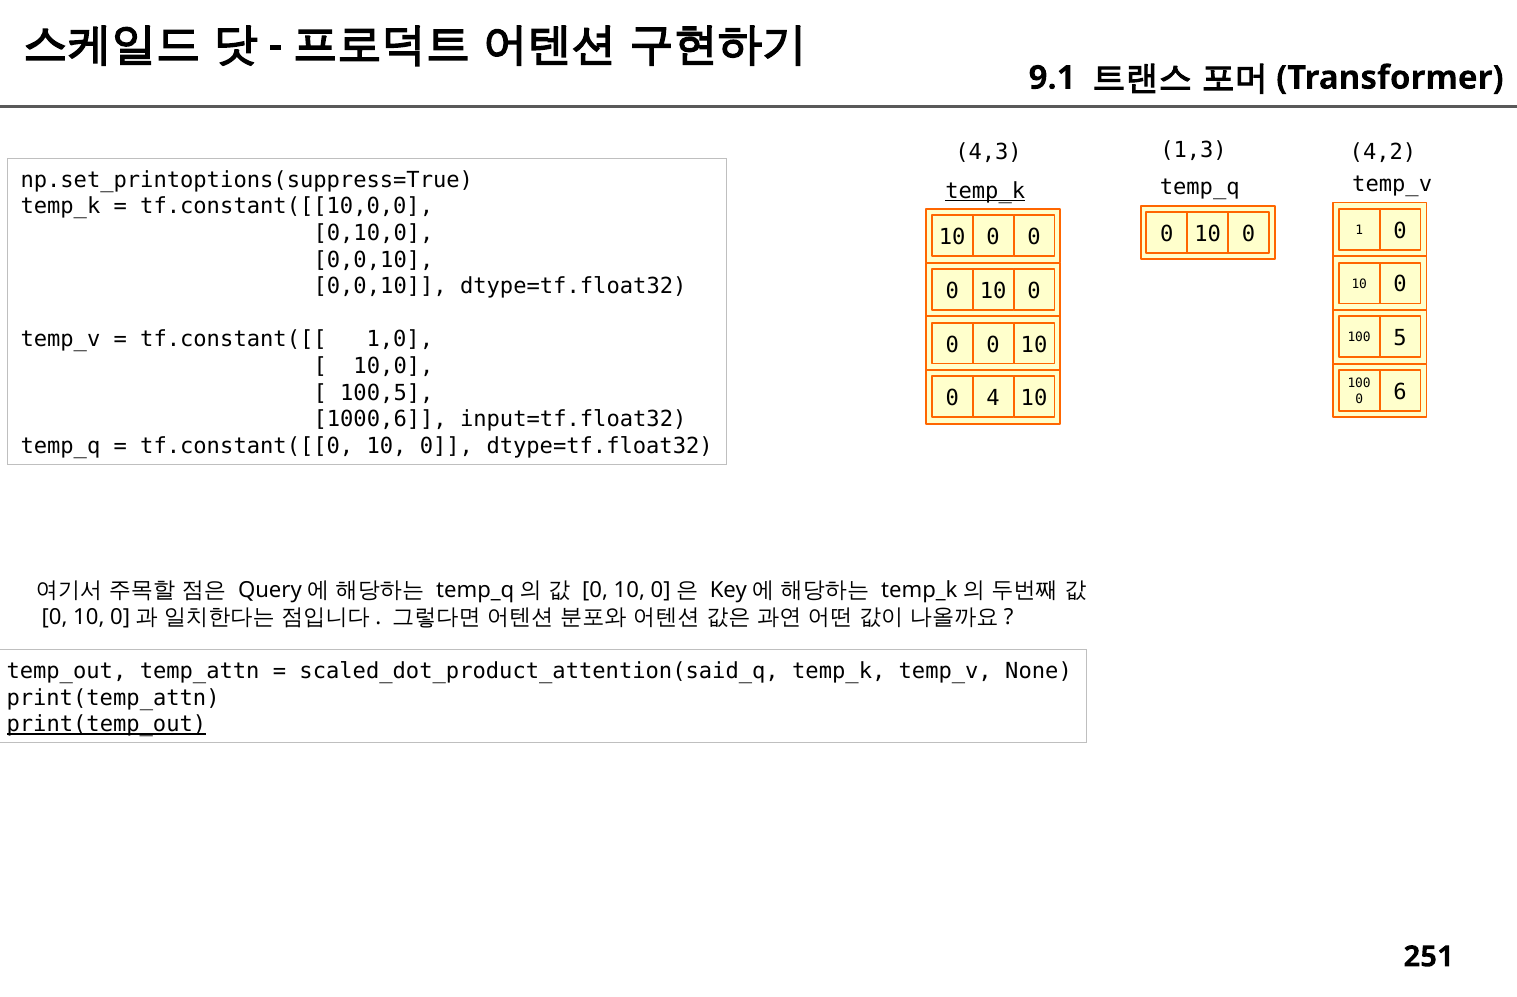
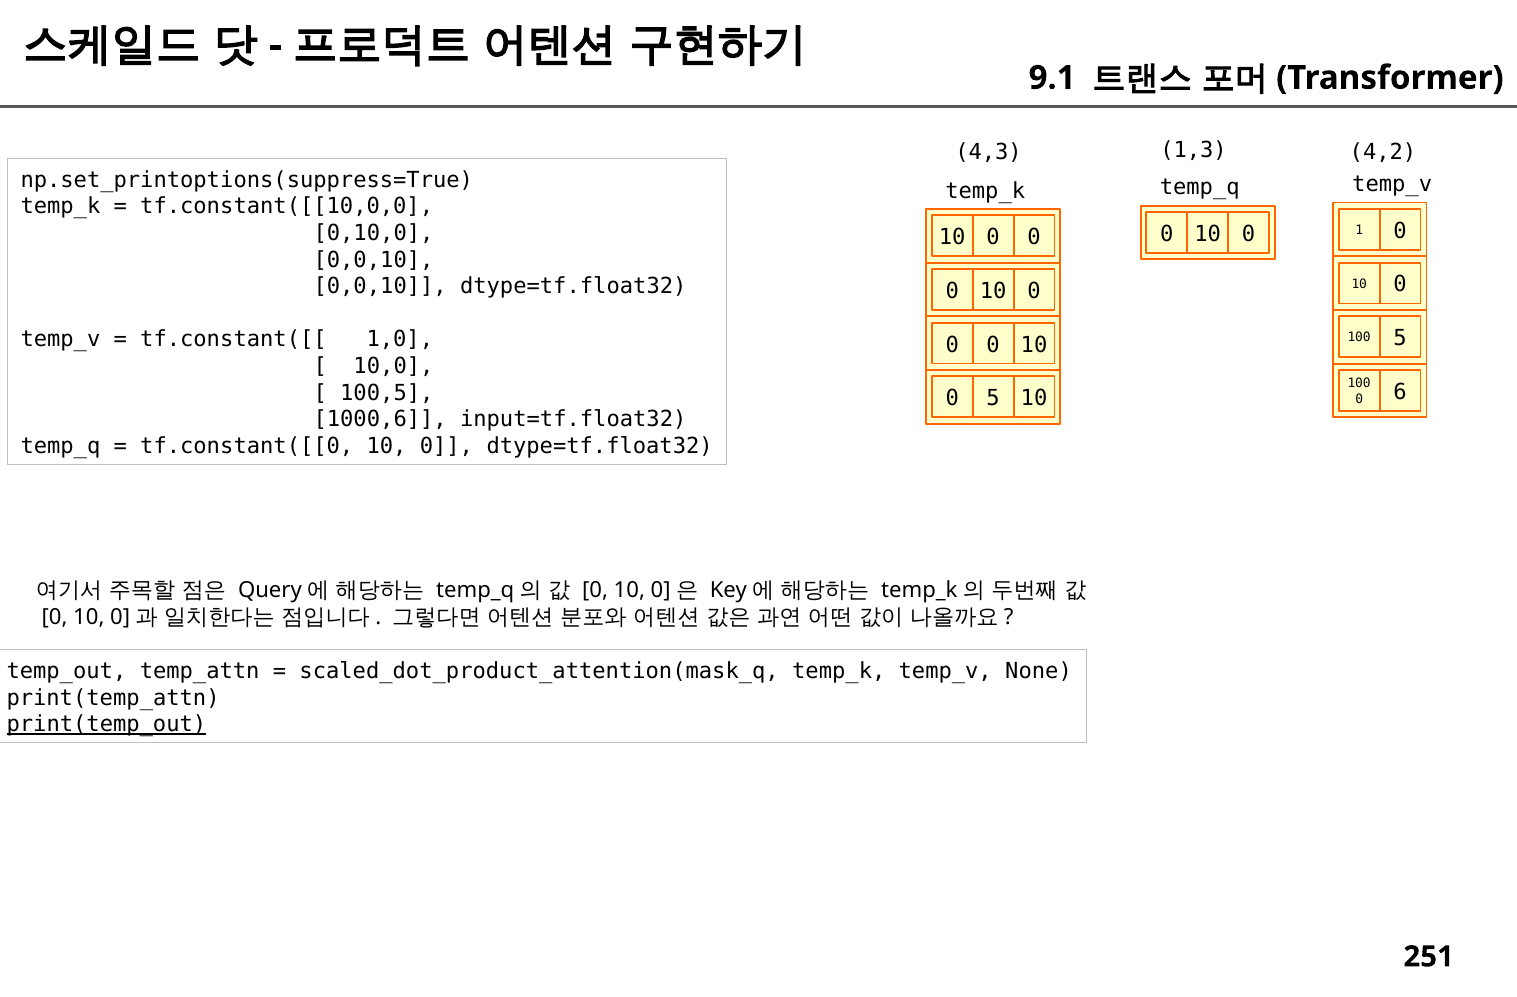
temp_k underline: present -> none (985, 191)
0 4: 4 -> 5 (993, 398)
scaled_dot_product_attention(said_q: scaled_dot_product_attention(said_q -> scaled_dot_product_attention(mask_q (539, 671)
